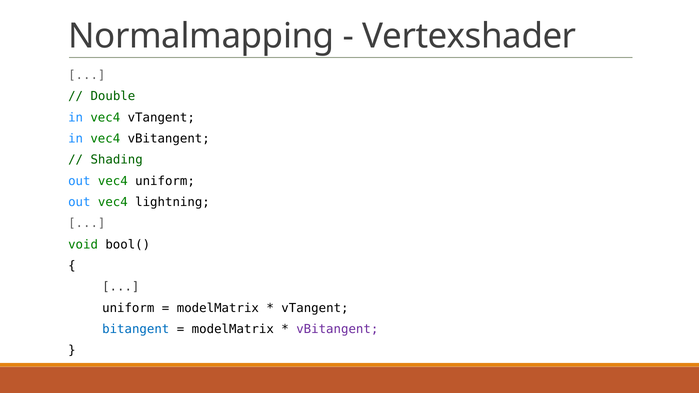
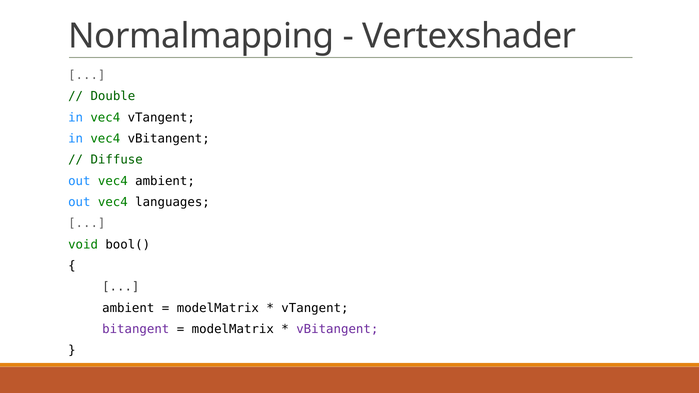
Shading: Shading -> Diffuse (117, 160)
vec4 uniform: uniform -> ambient (165, 181)
lightning: lightning -> languages (172, 202)
uniform: uniform -> ambient (128, 308)
bitangent colour: blue -> purple (136, 329)
